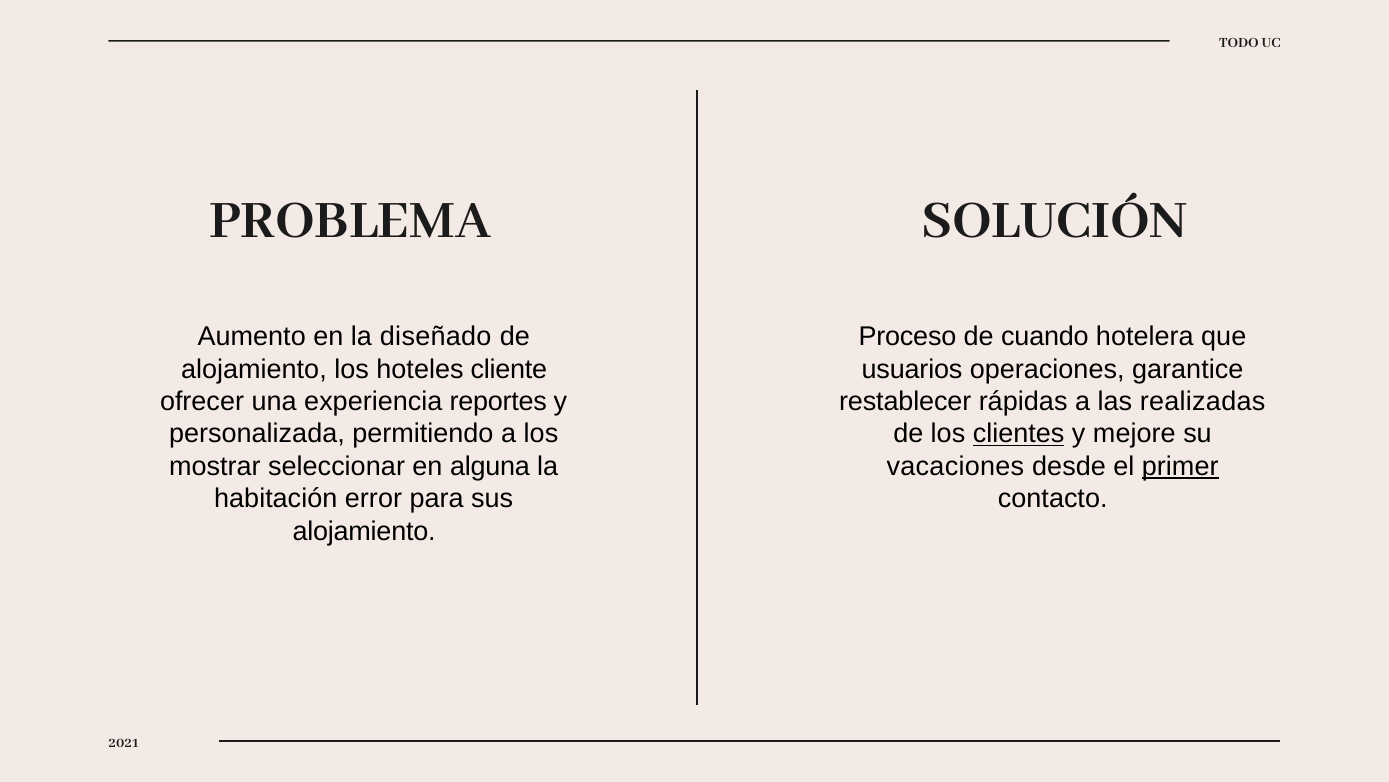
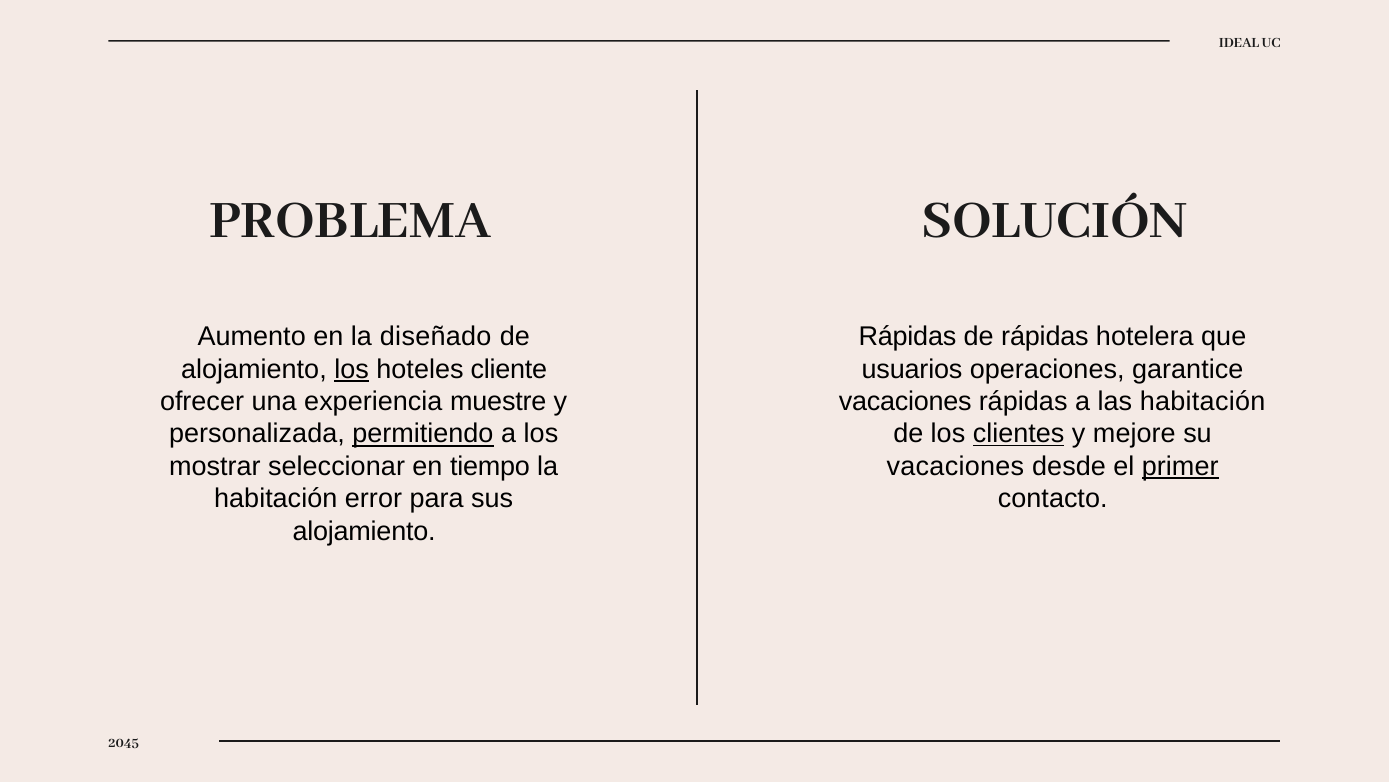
TODO: TODO -> IDEAL (1239, 42)
Proceso: Proceso -> Rápidas (907, 336)
de cuando: cuando -> rápidas (1045, 336)
los underline: none -> present (352, 369)
restablecer: restablecer -> vacaciones (905, 401)
las realizadas: realizadas -> habitación (1203, 401)
reportes: reportes -> muestre (498, 401)
permitiendo underline: none -> present (423, 434)
alguna: alguna -> tiempo (490, 466)
2021: 2021 -> 2045 (124, 741)
